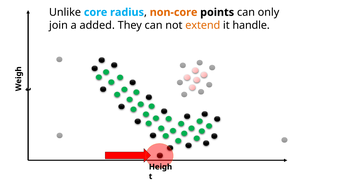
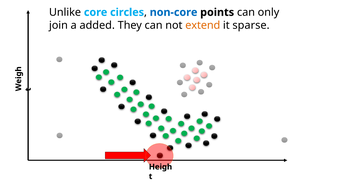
radius: radius -> circles (127, 12)
non-core colour: orange -> blue (174, 12)
handle: handle -> sparse (251, 25)
